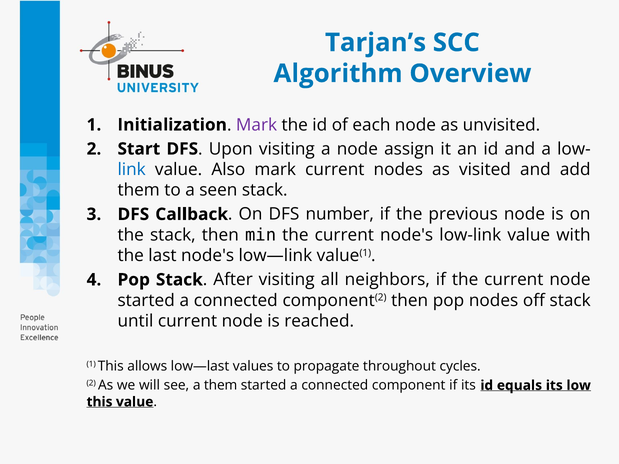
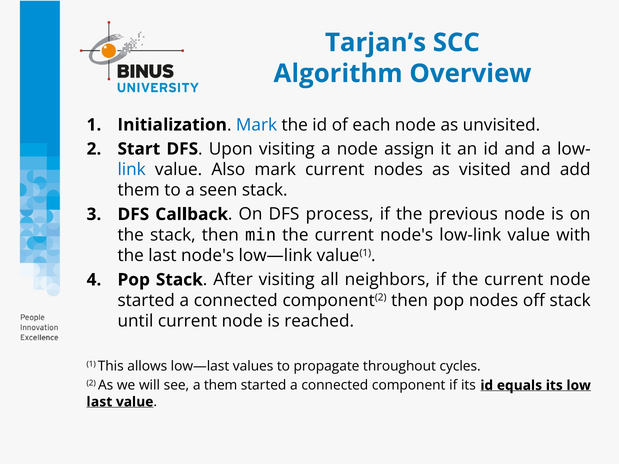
Mark colour: purple -> blue (257, 125)
number: number -> process (340, 214)
this: this -> last (99, 402)
